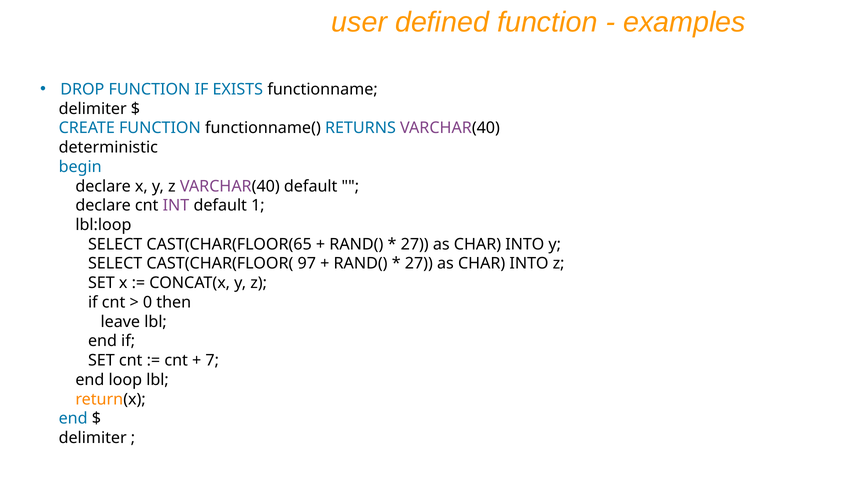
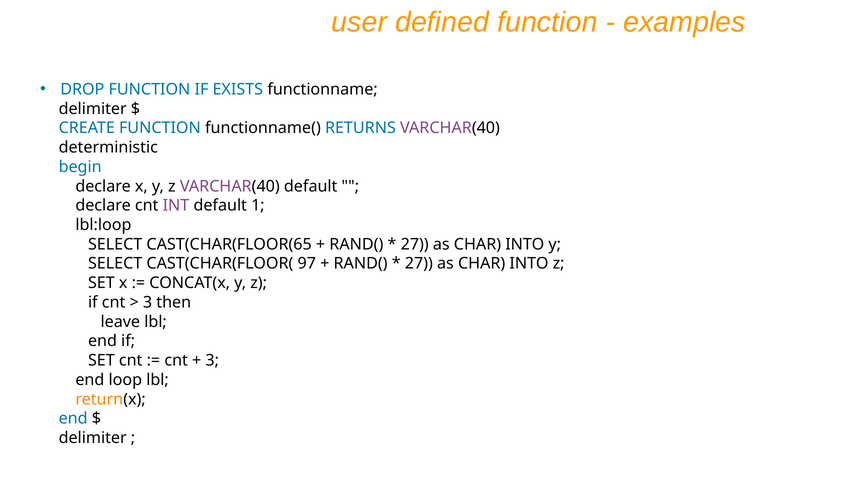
0: 0 -> 3 (148, 302)
7: 7 -> 3 (212, 360)
